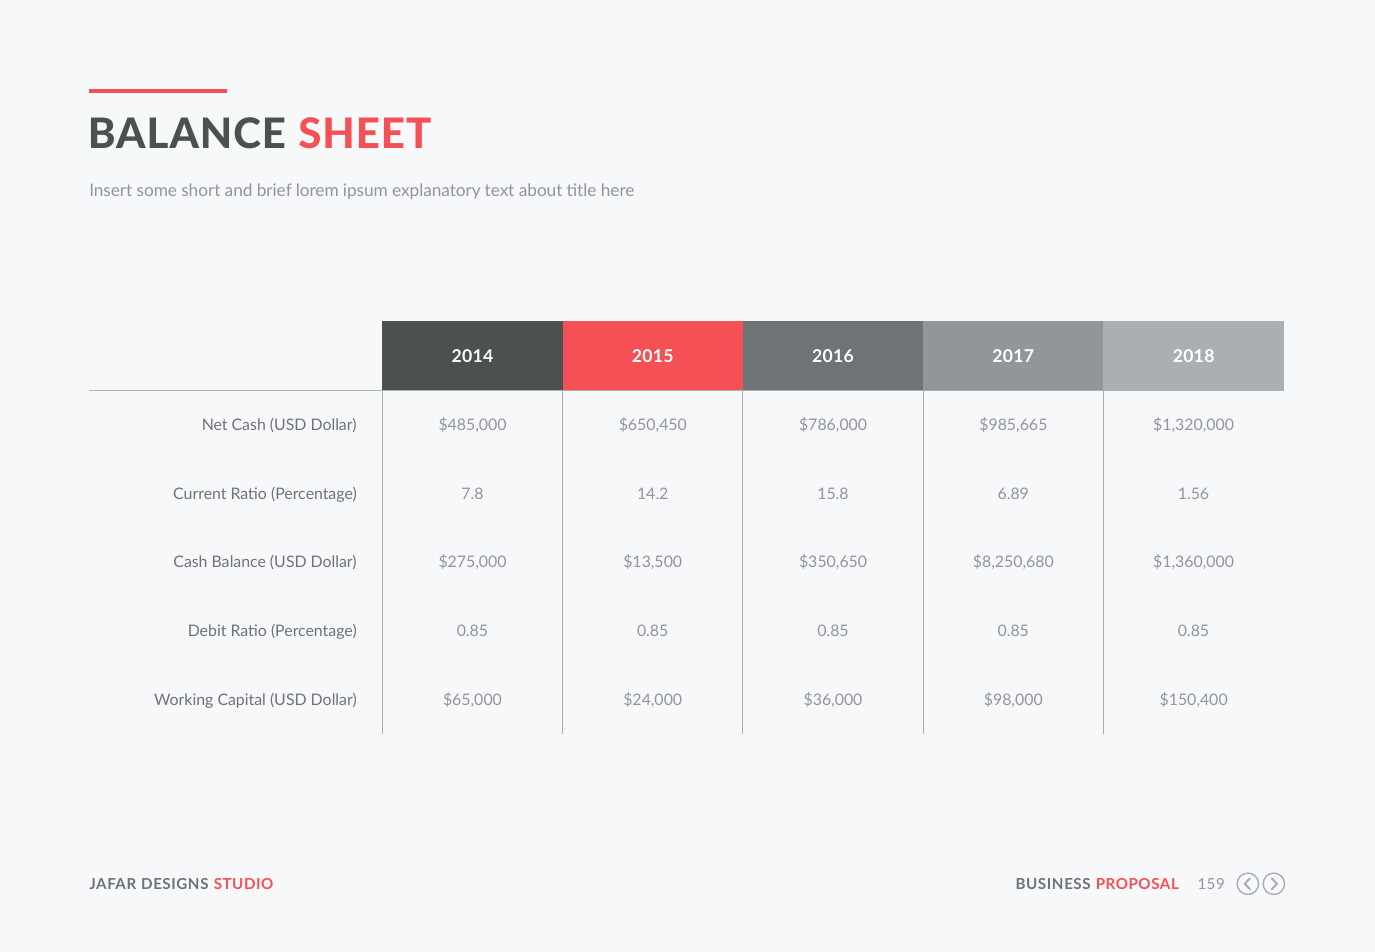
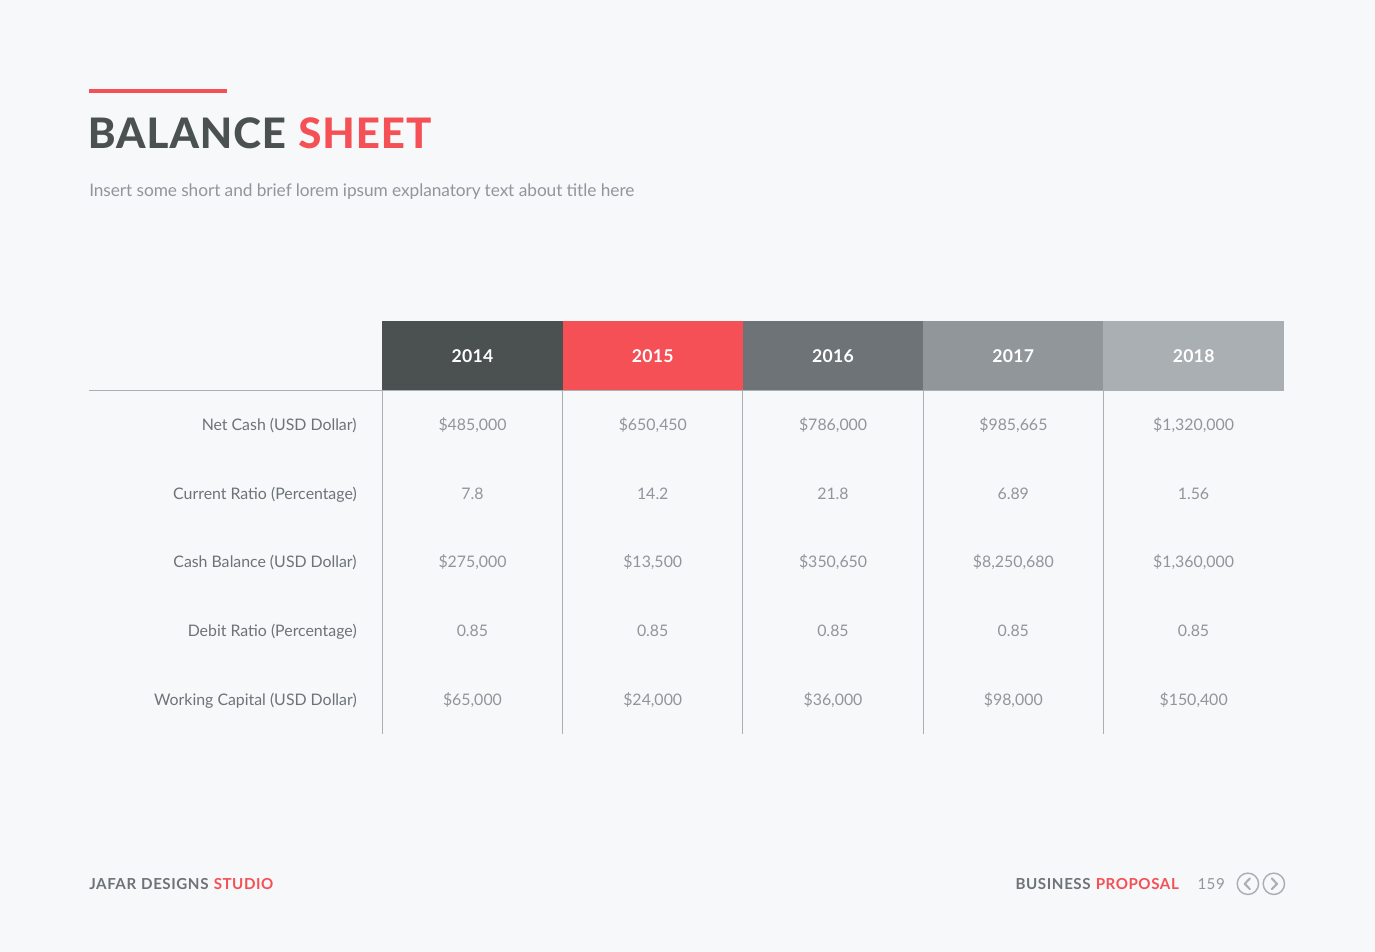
15.8: 15.8 -> 21.8 (833, 494)
